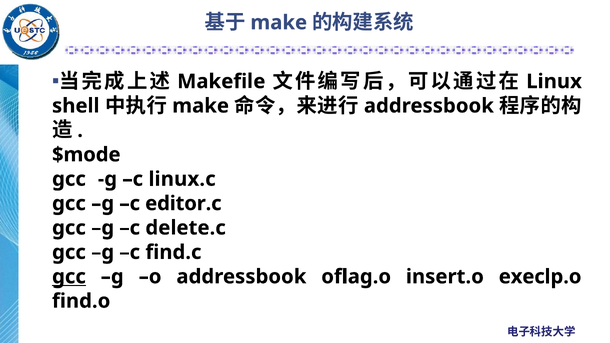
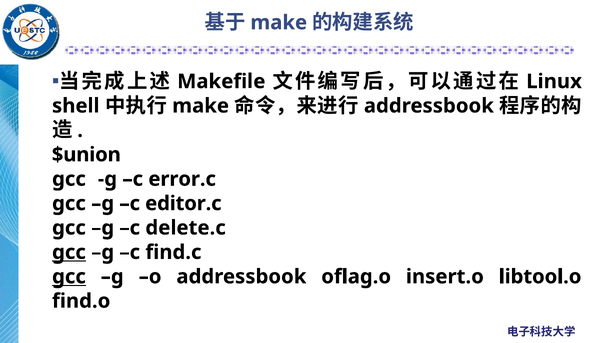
$mode: $mode -> $union (86, 155)
linux.c: linux.c -> error.c (182, 179)
gcc underline: none -> present (69, 252)
execlp.o: execlp.o -> libtool.o (540, 277)
